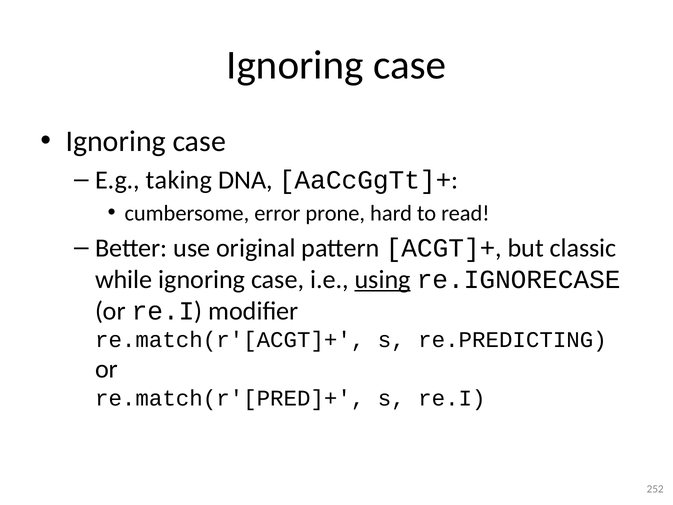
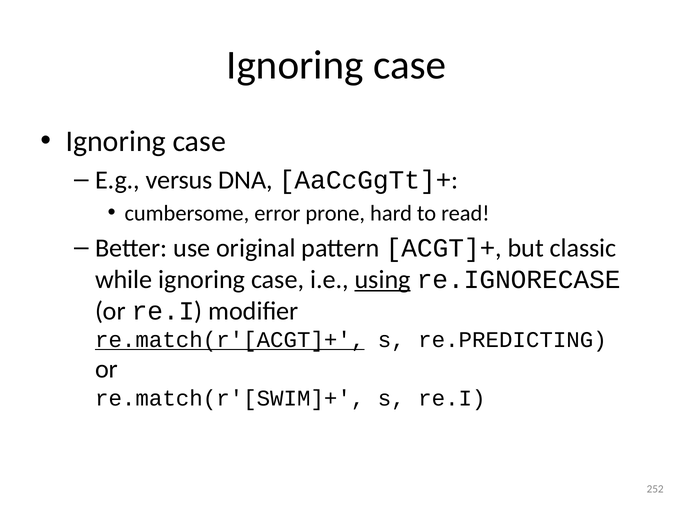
taking: taking -> versus (179, 180)
re.match(r'[ACGT]+ underline: none -> present (230, 340)
re.match(r'[PRED]+: re.match(r'[PRED]+ -> re.match(r'[SWIM]+ (230, 398)
